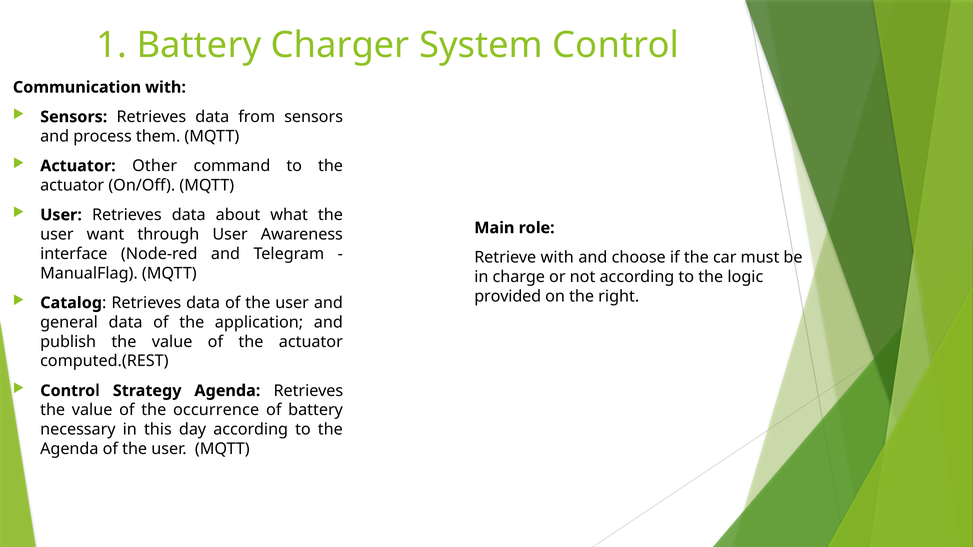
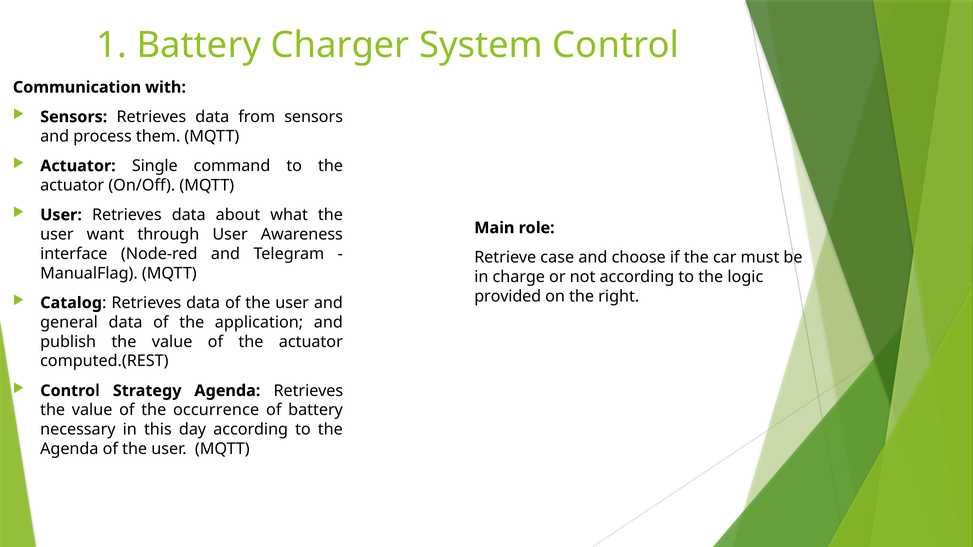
Other: Other -> Single (155, 166)
Retrieve with: with -> case (557, 258)
